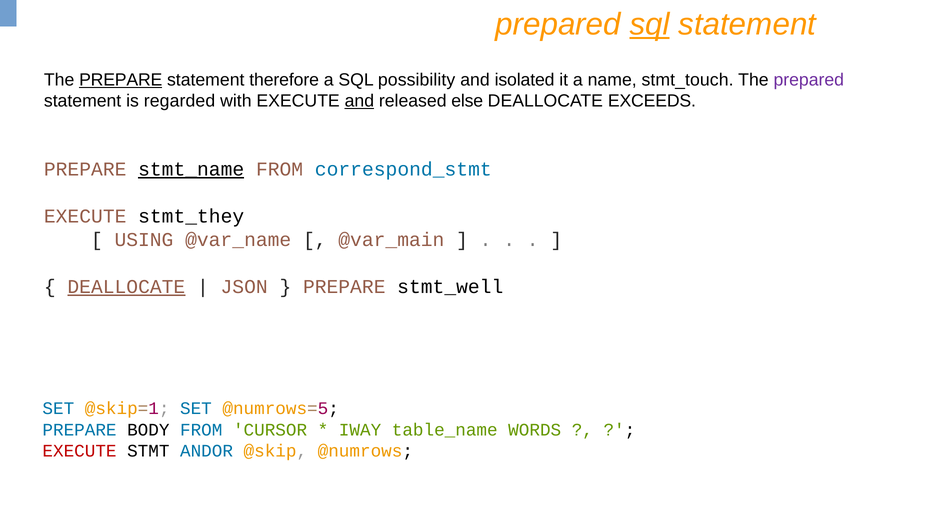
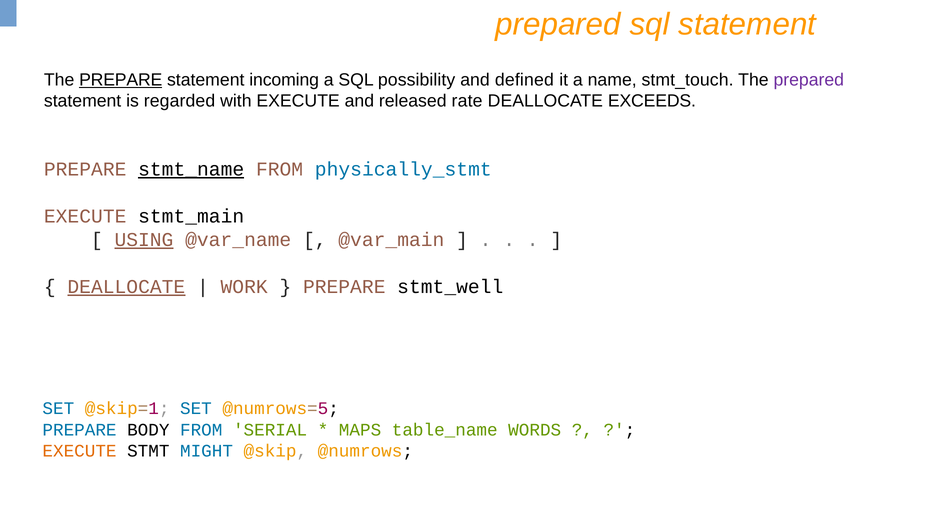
sql underline: present -> none (650, 24)
therefore: therefore -> incoming (284, 80)
isolated: isolated -> defined (524, 80)
and underline: present -> none (359, 101)
else: else -> rate (467, 101)
correspond_stmt: correspond_stmt -> physically_stmt (403, 169)
stmt_they: stmt_they -> stmt_main (191, 216)
USING underline: none -> present (144, 240)
JSON: JSON -> WORK (244, 287)
CURSOR: CURSOR -> SERIAL (270, 430)
IWAY: IWAY -> MAPS (360, 430)
EXECUTE colour: red -> orange (80, 451)
ANDOR: ANDOR -> MIGHT (207, 451)
